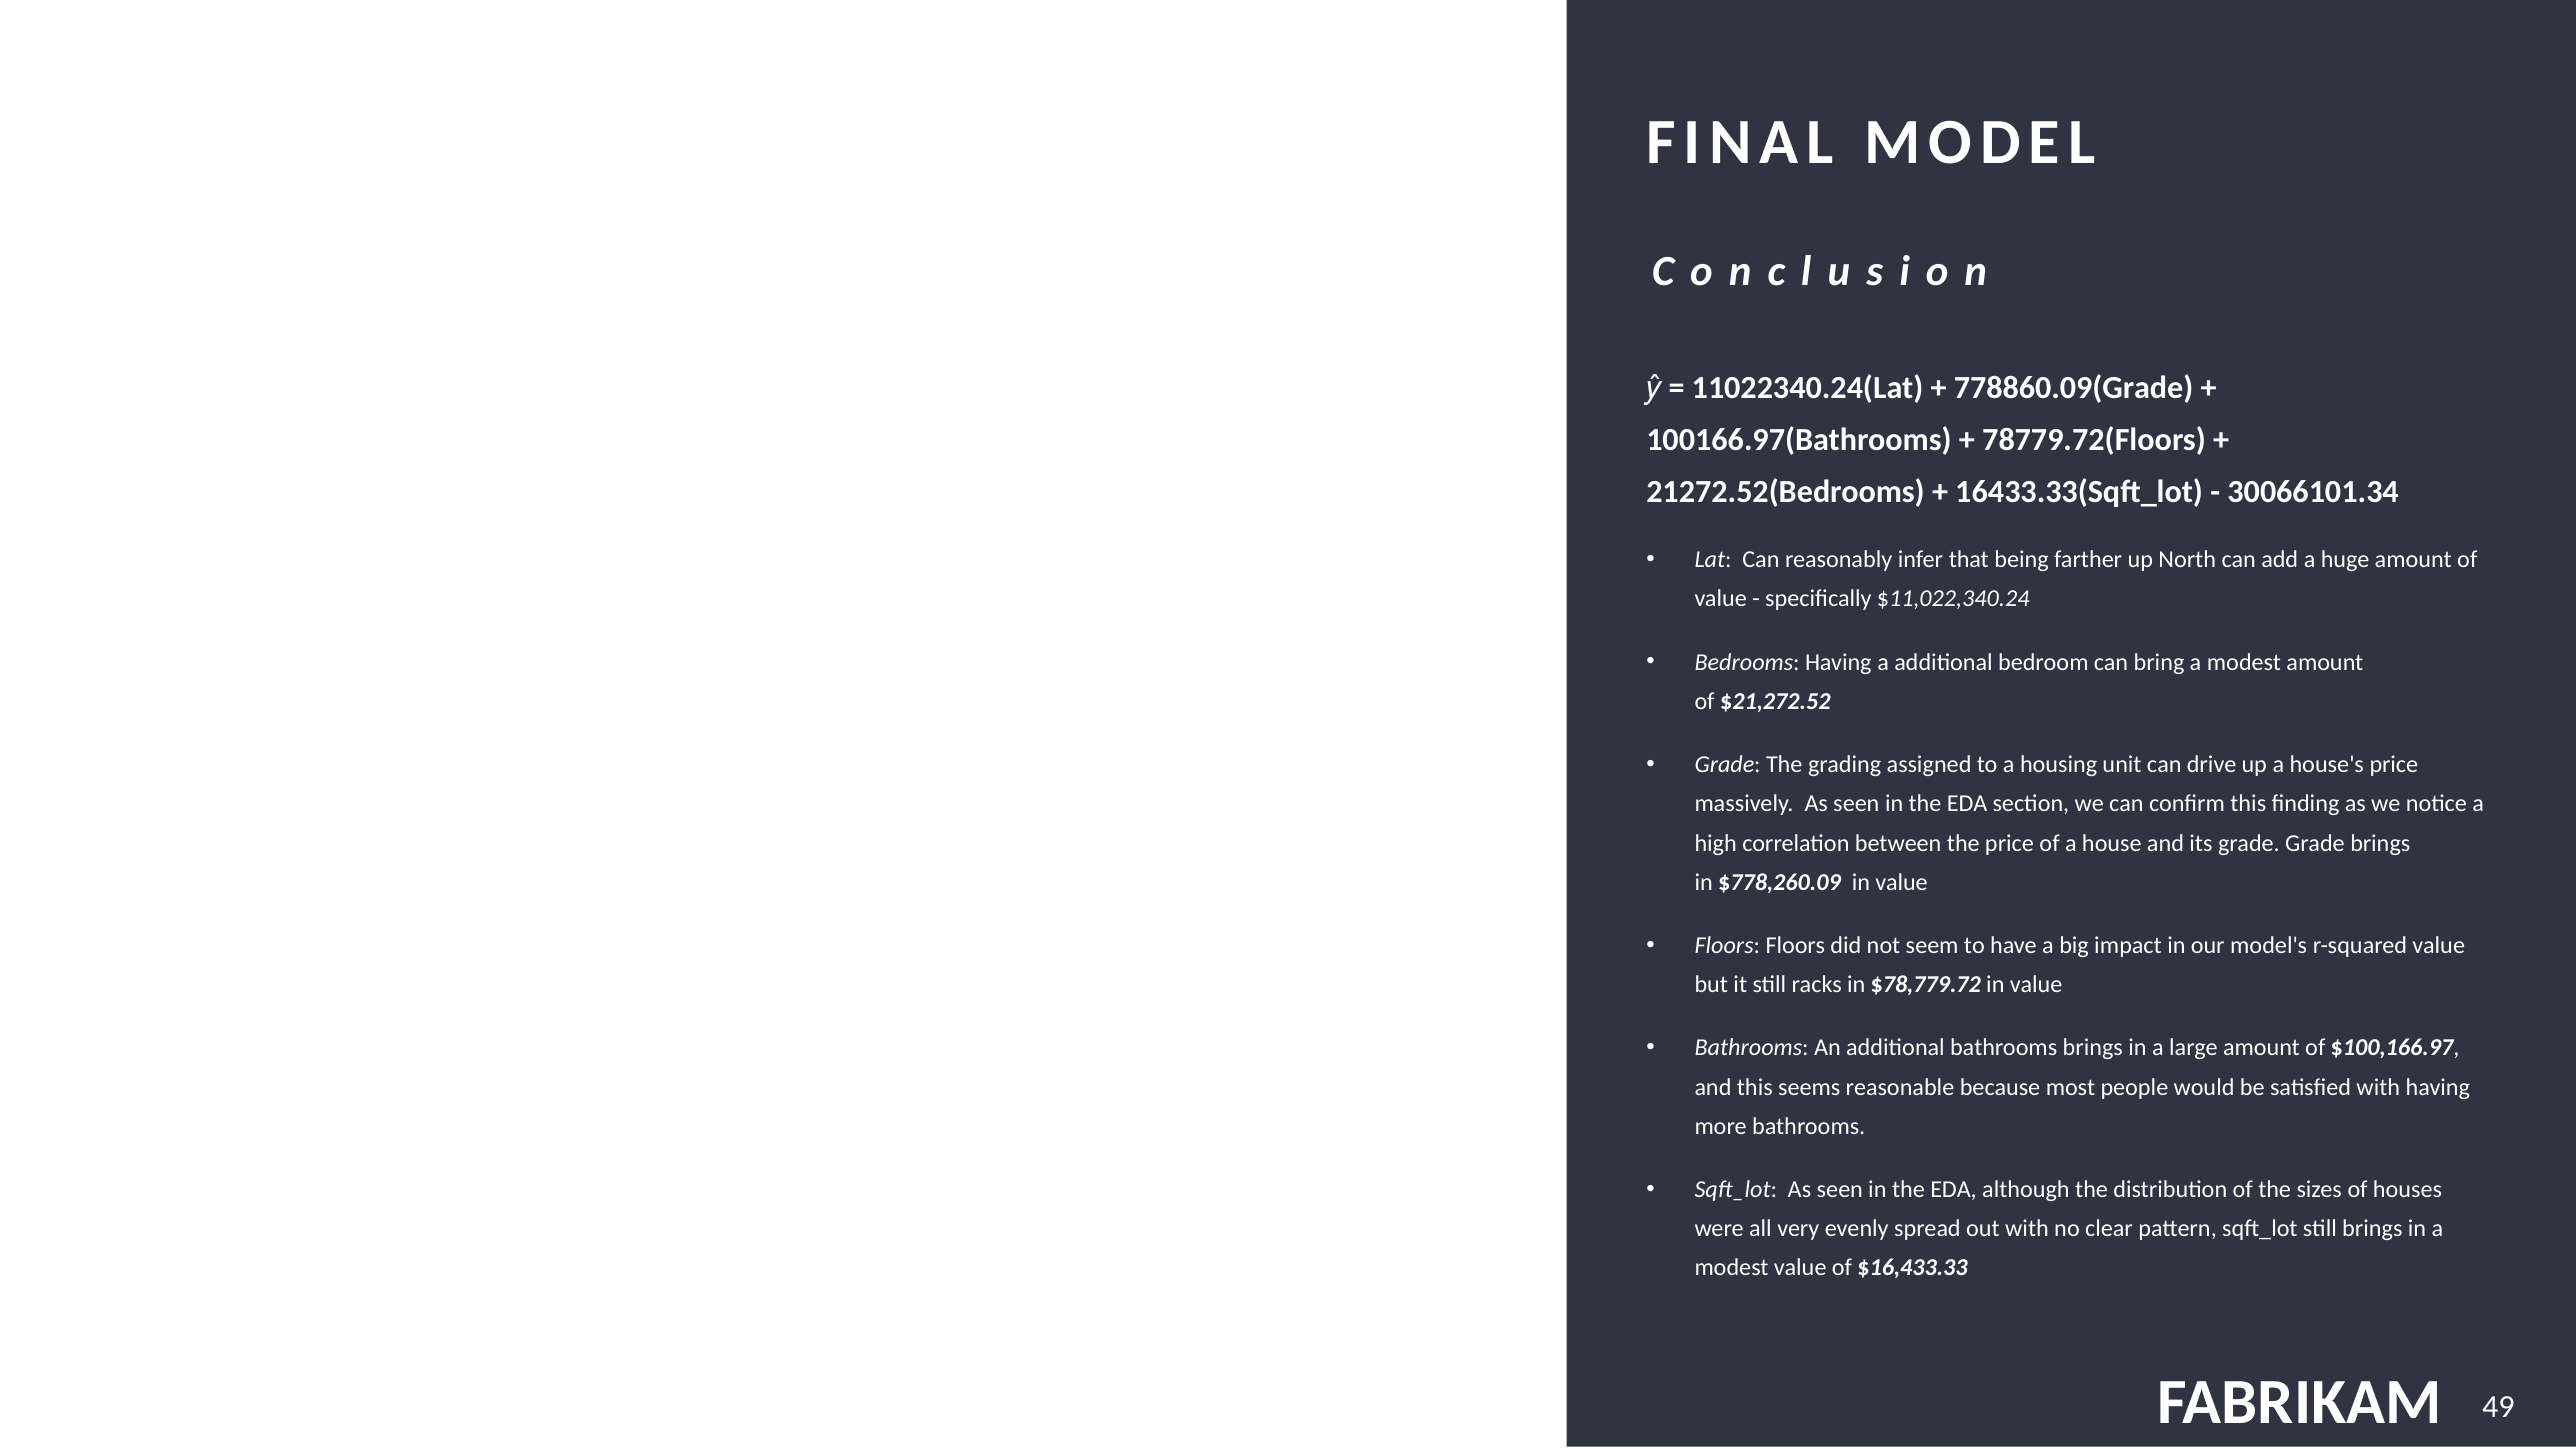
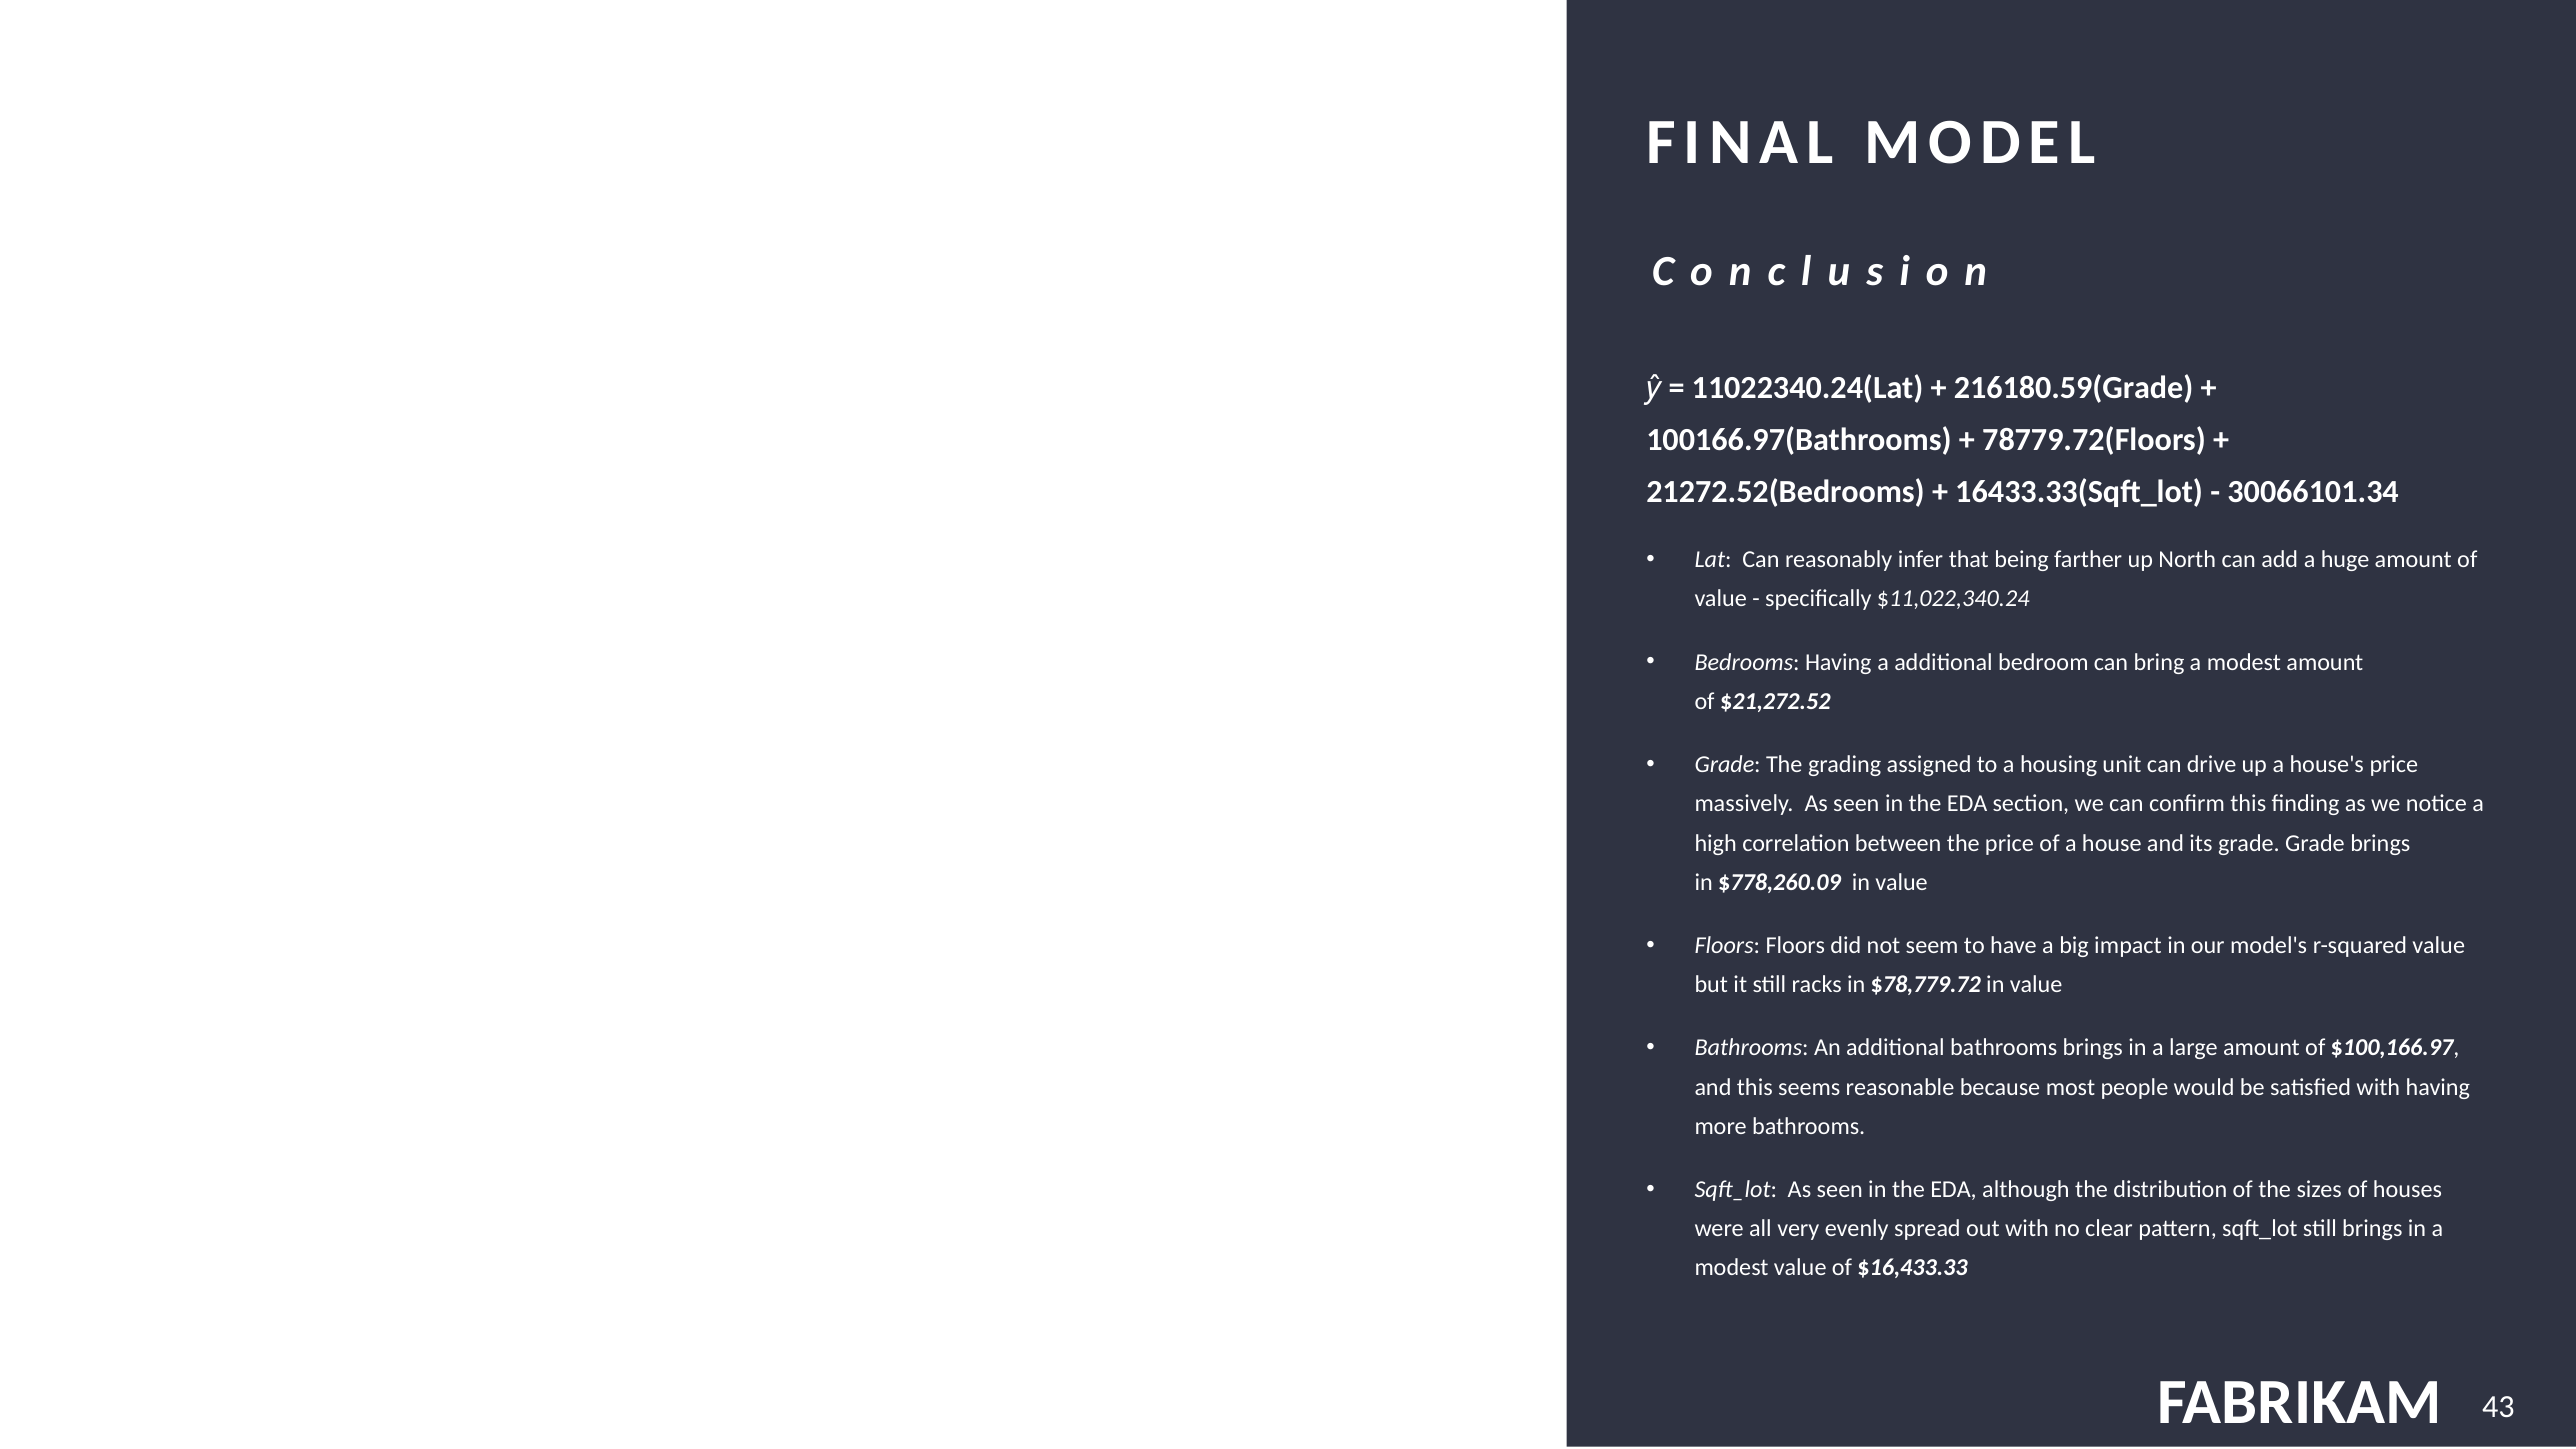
778860.09(Grade: 778860.09(Grade -> 216180.59(Grade (2074, 388)
49: 49 -> 43 (2498, 1407)
